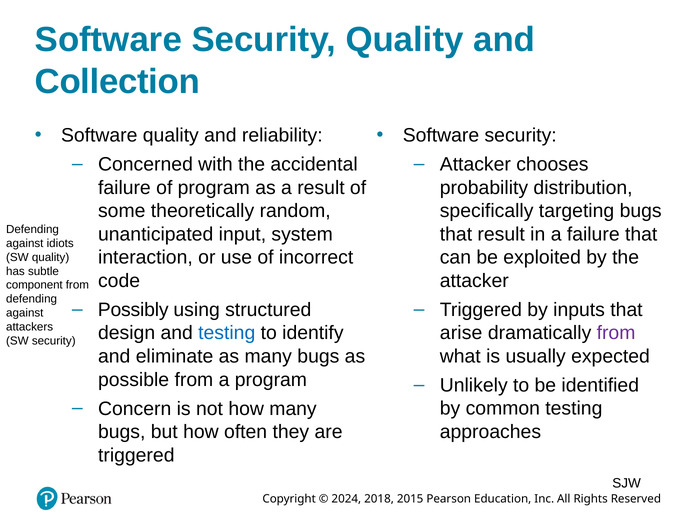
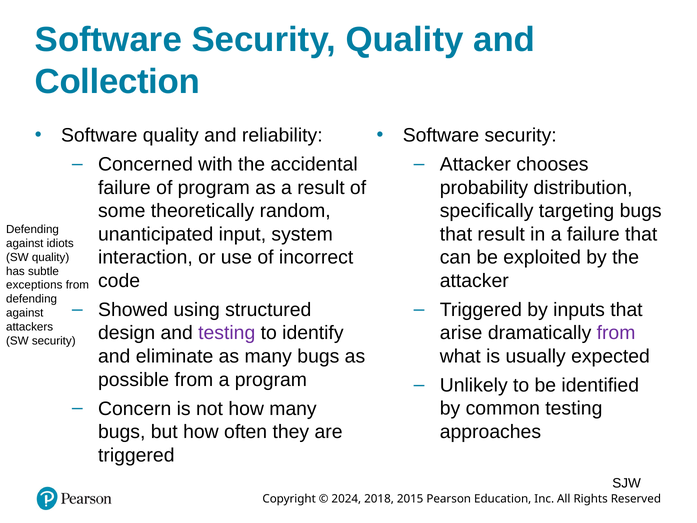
component: component -> exceptions (34, 285)
Possibly: Possibly -> Showed (133, 310)
testing colour: blue -> purple (227, 333)
